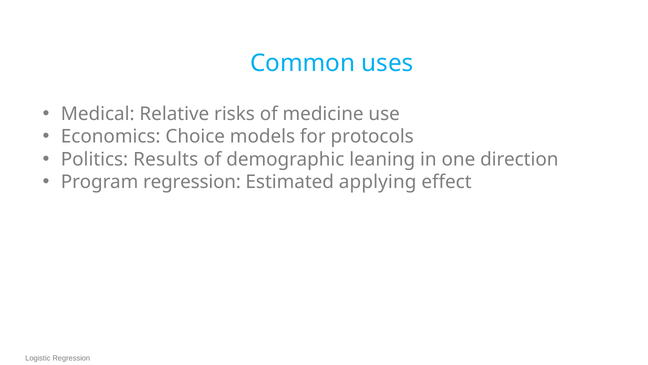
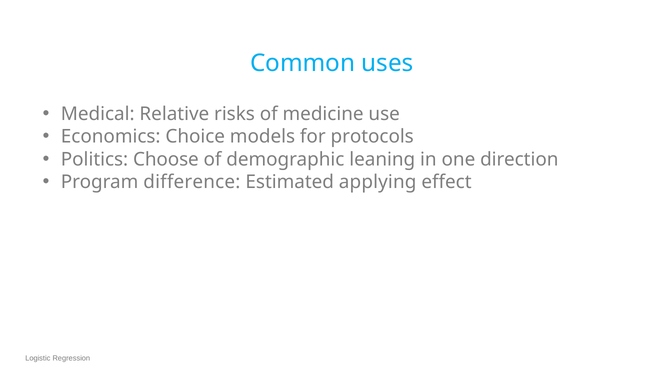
Results: Results -> Choose (166, 159)
Program regression: regression -> difference (192, 182)
